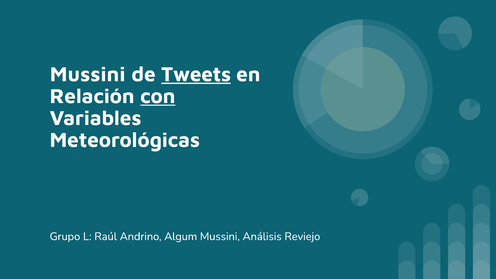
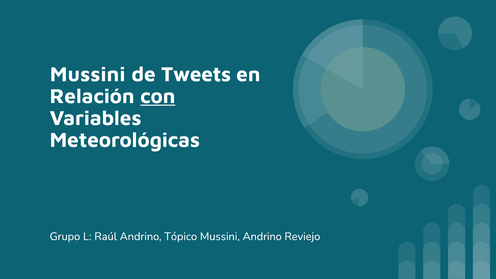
Tweets underline: present -> none (196, 74)
Algum: Algum -> Tópico (181, 236)
Mussini Análisis: Análisis -> Andrino (262, 236)
